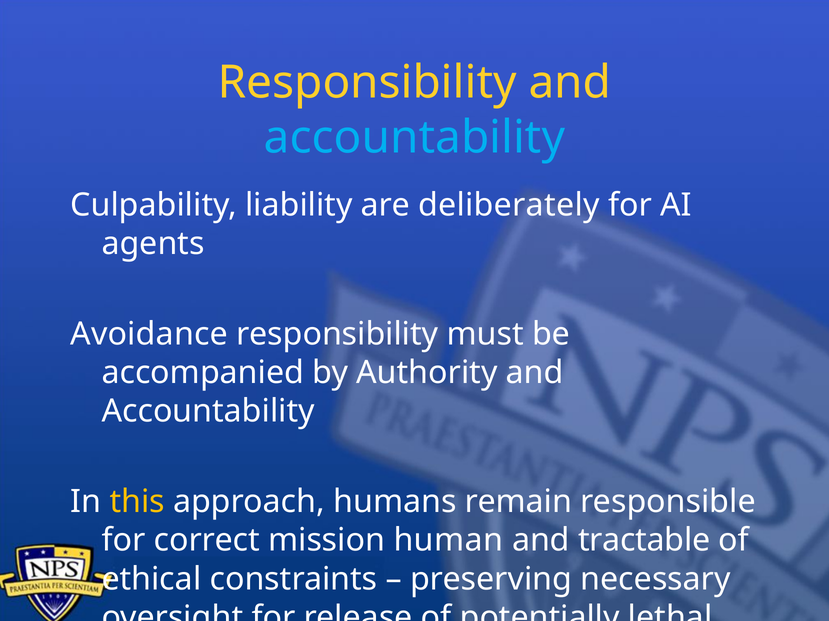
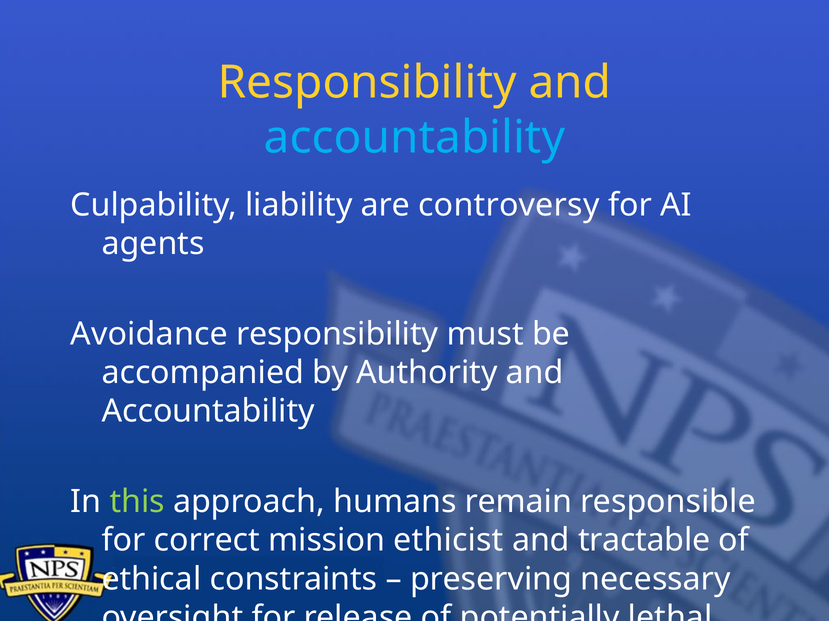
deliberately: deliberately -> controversy (509, 205)
this colour: yellow -> light green (137, 502)
human: human -> ethicist (448, 541)
